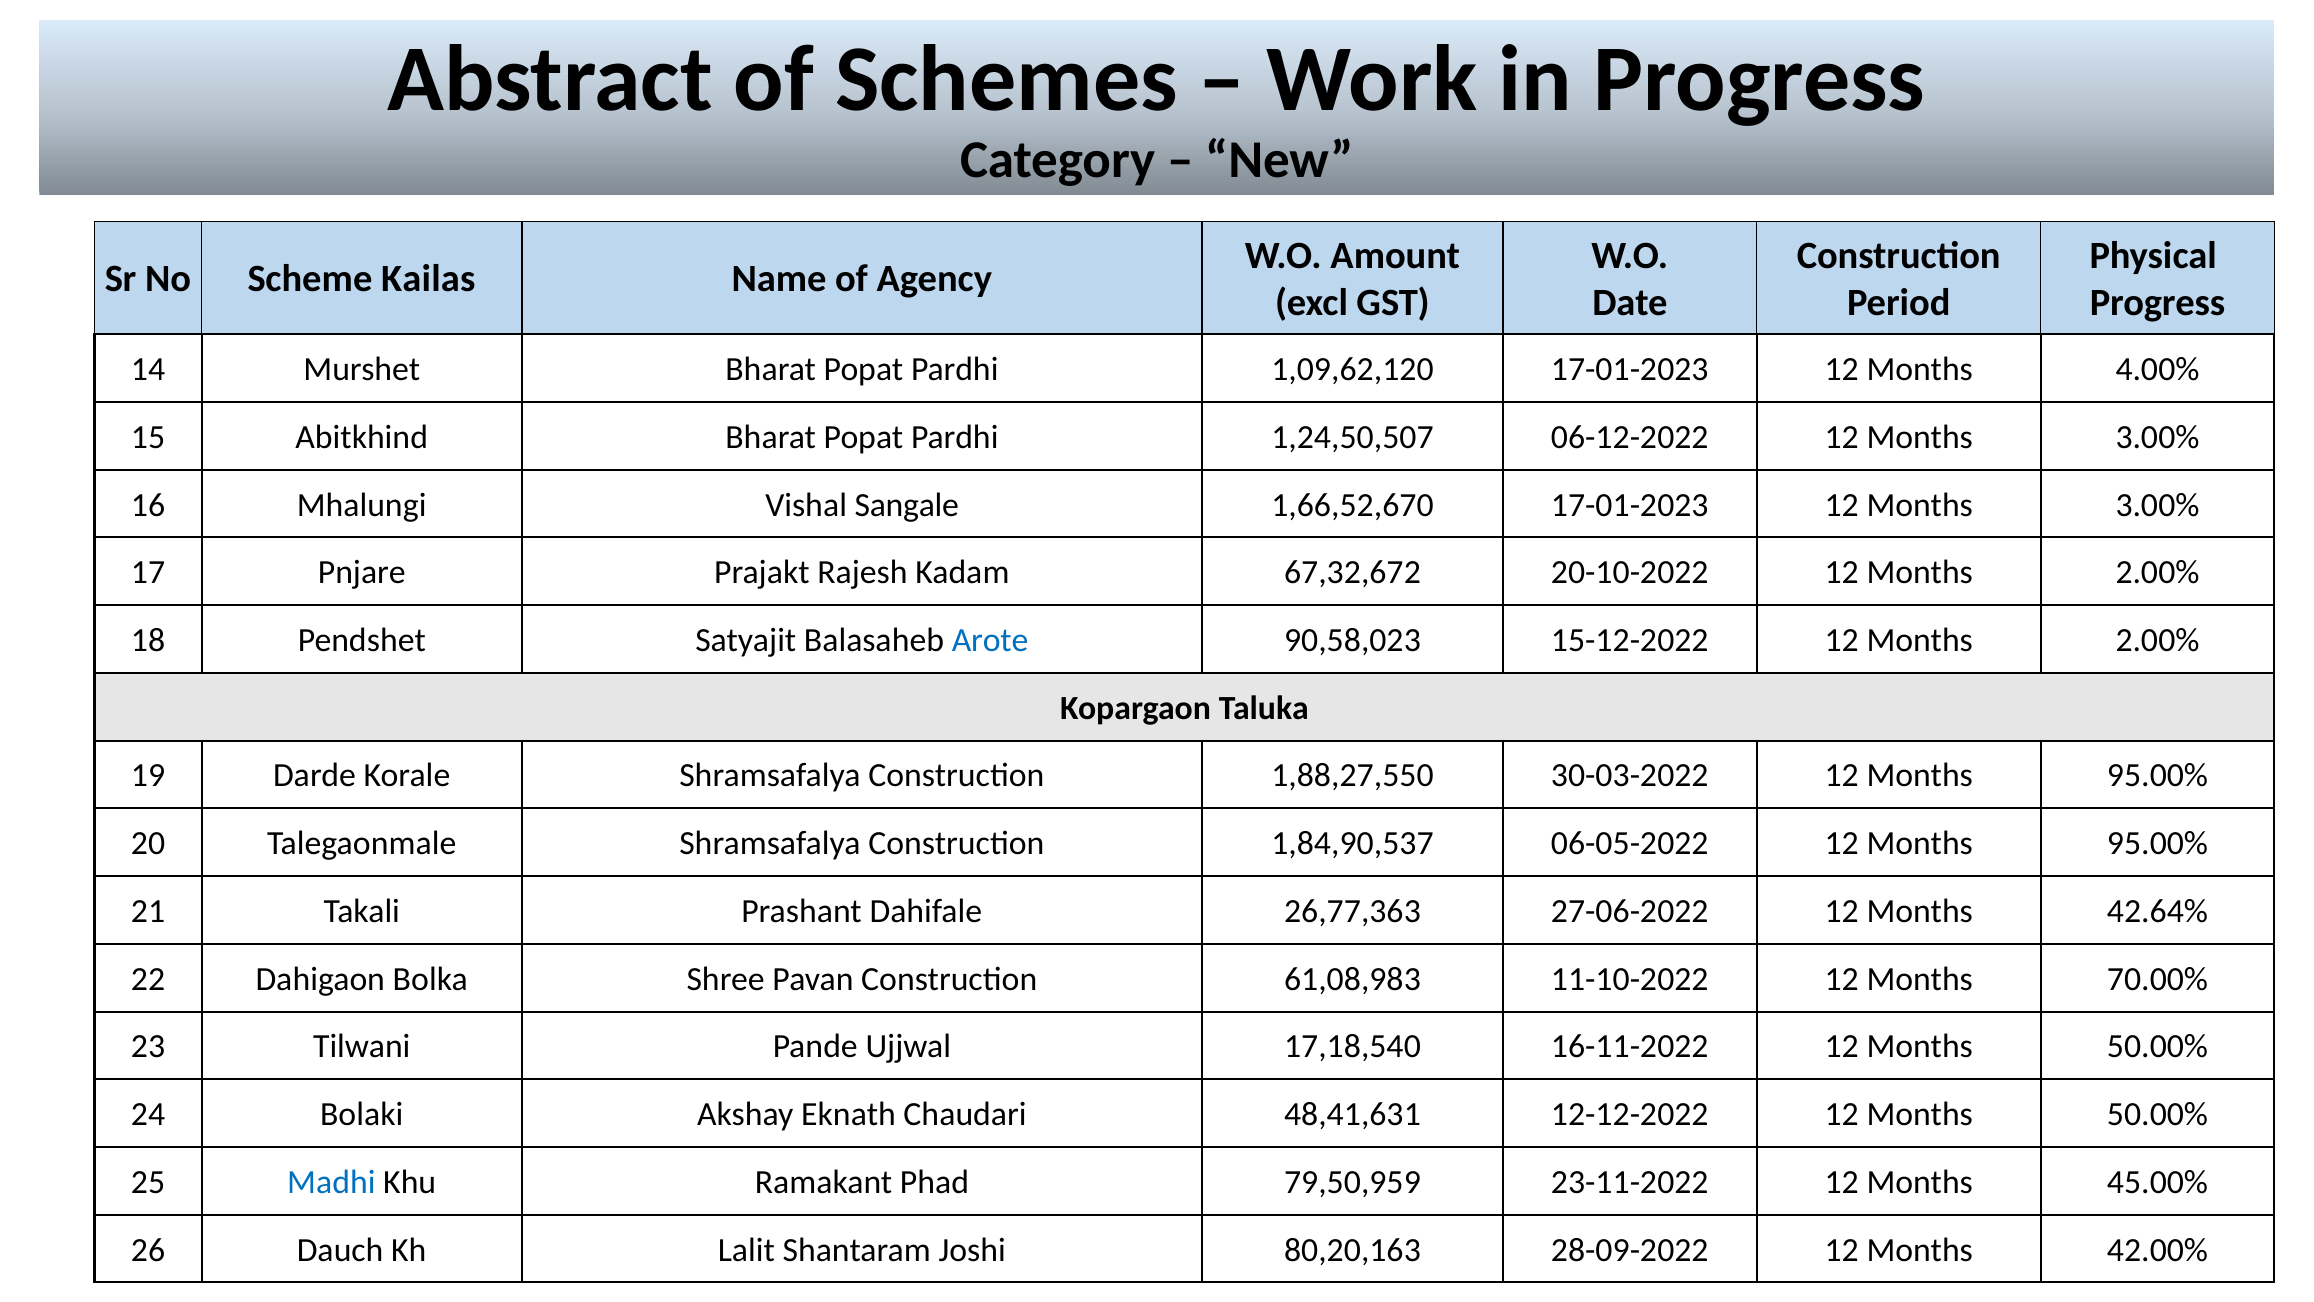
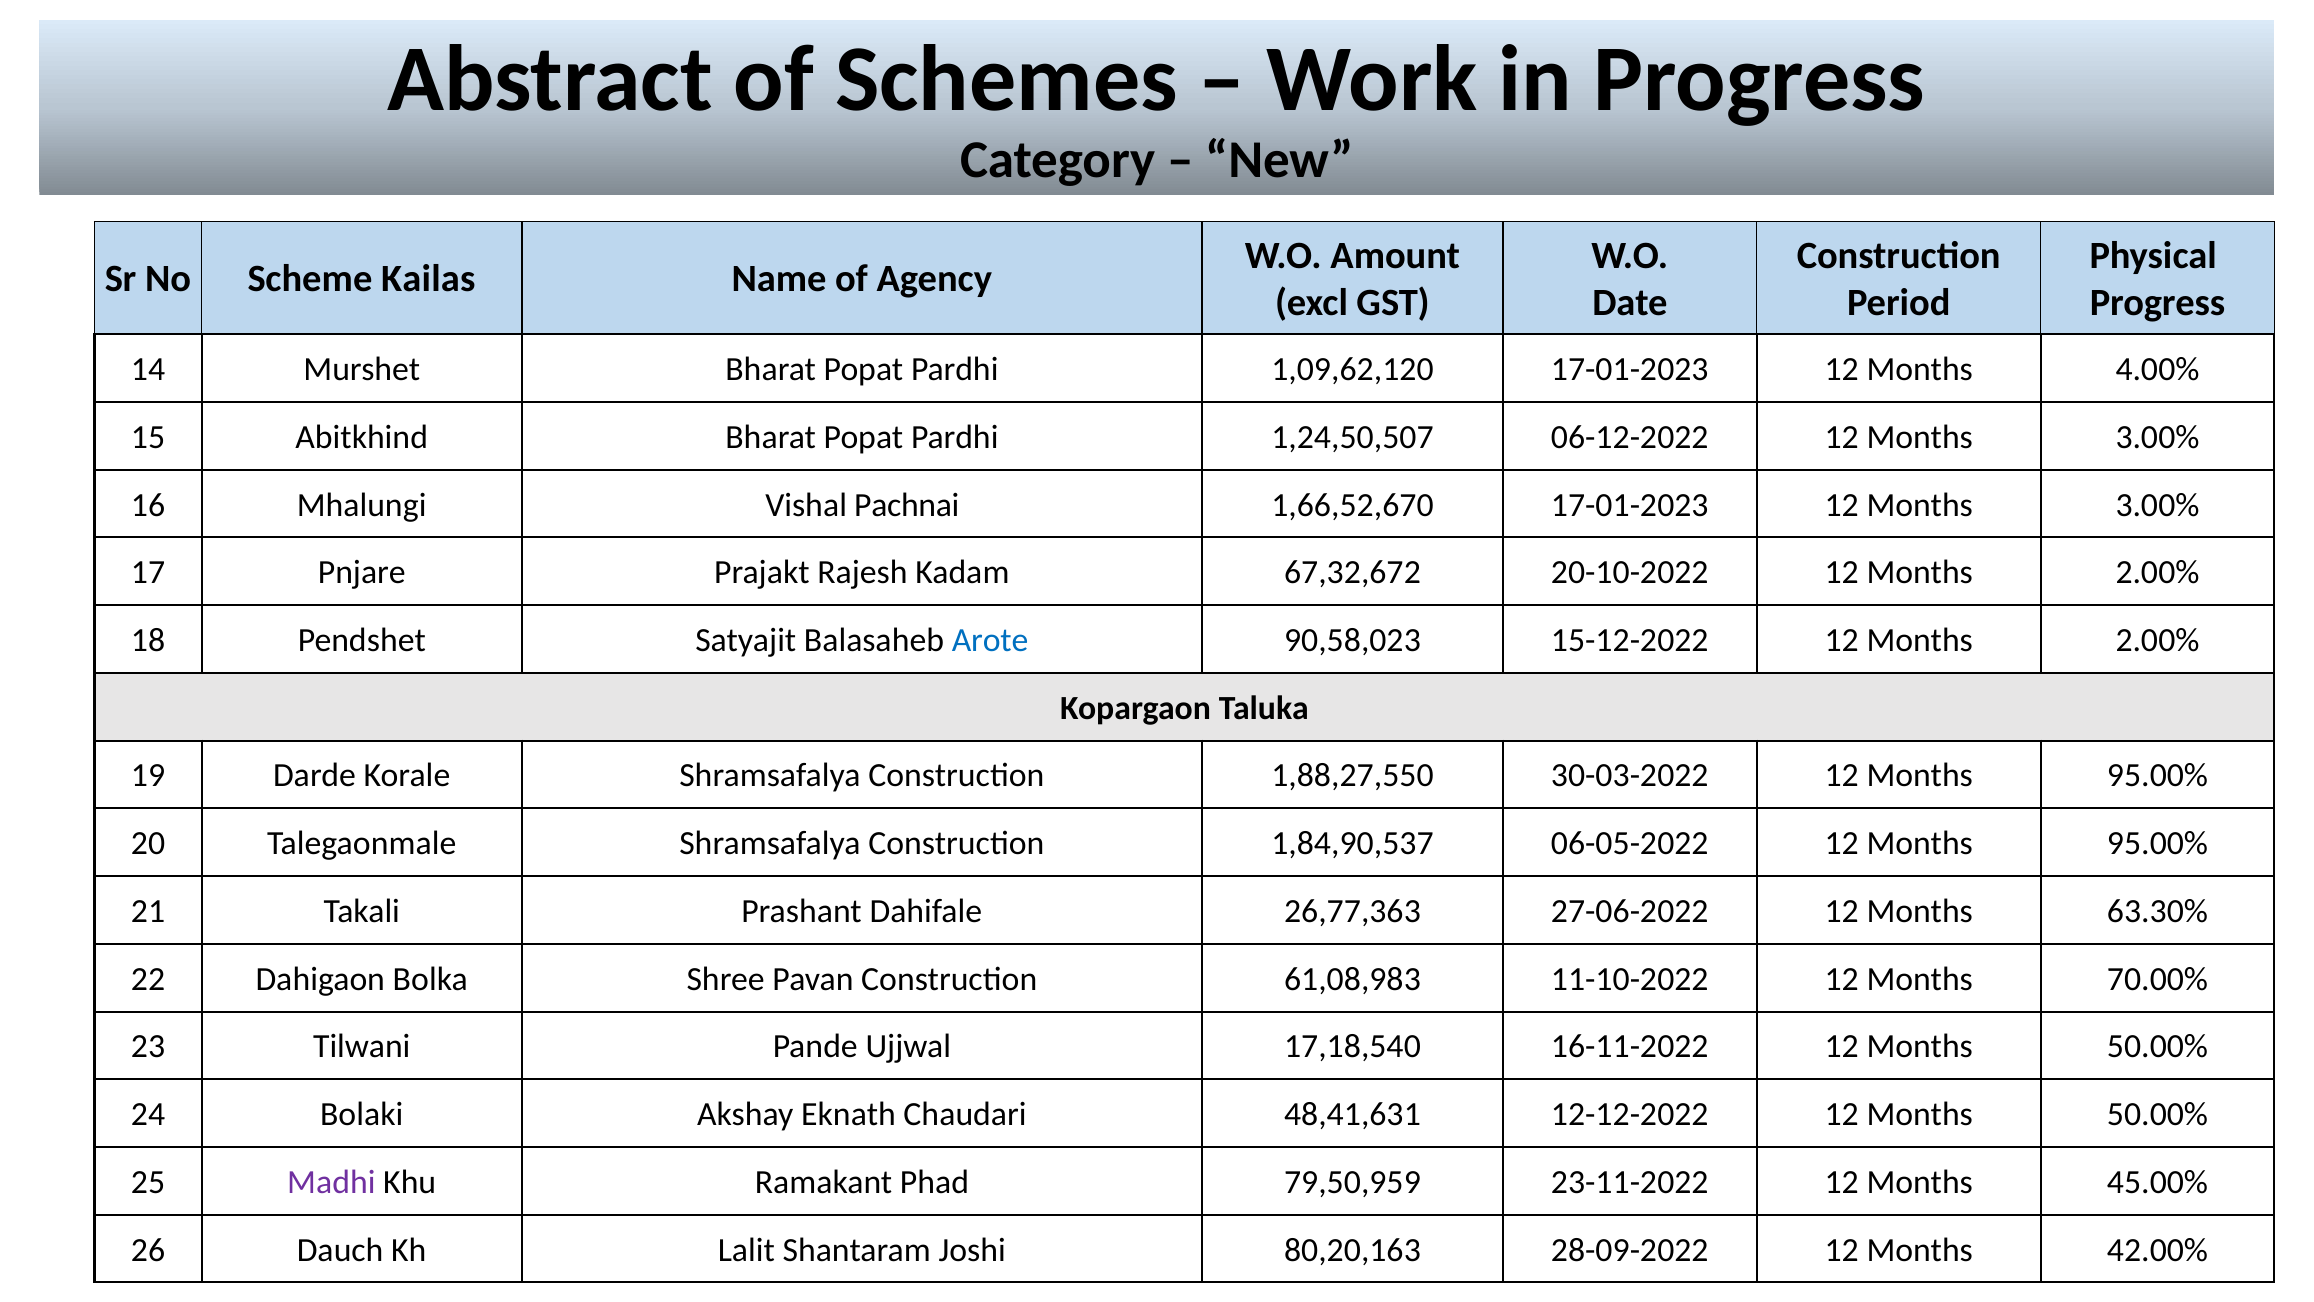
Sangale: Sangale -> Pachnai (907, 505)
42.64%: 42.64% -> 63.30% (2157, 911)
Madhi colour: blue -> purple (331, 1182)
